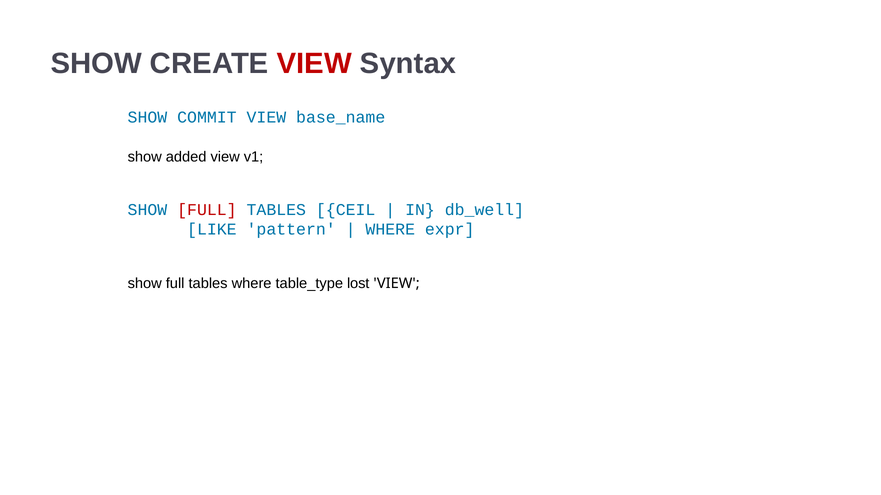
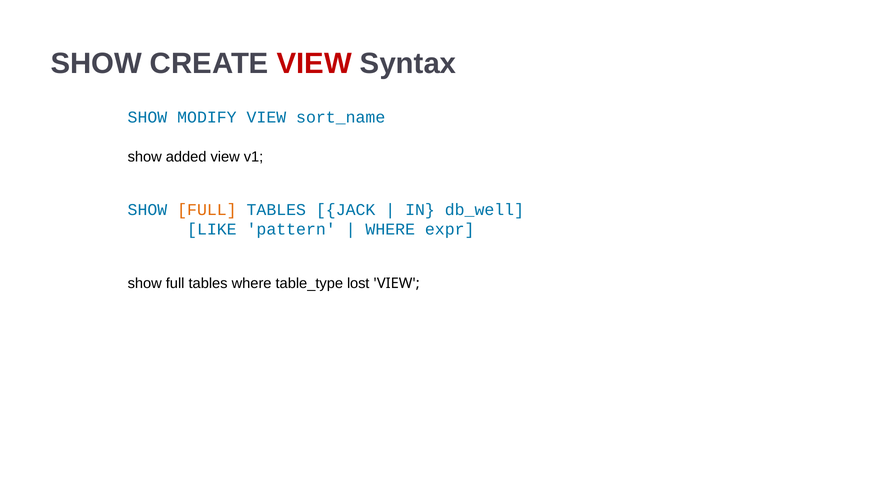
COMMIT: COMMIT -> MODIFY (207, 117)
base_name: base_name -> sort_name (341, 117)
FULL colour: red -> orange (207, 210)
CEIL: CEIL -> JACK (346, 210)
